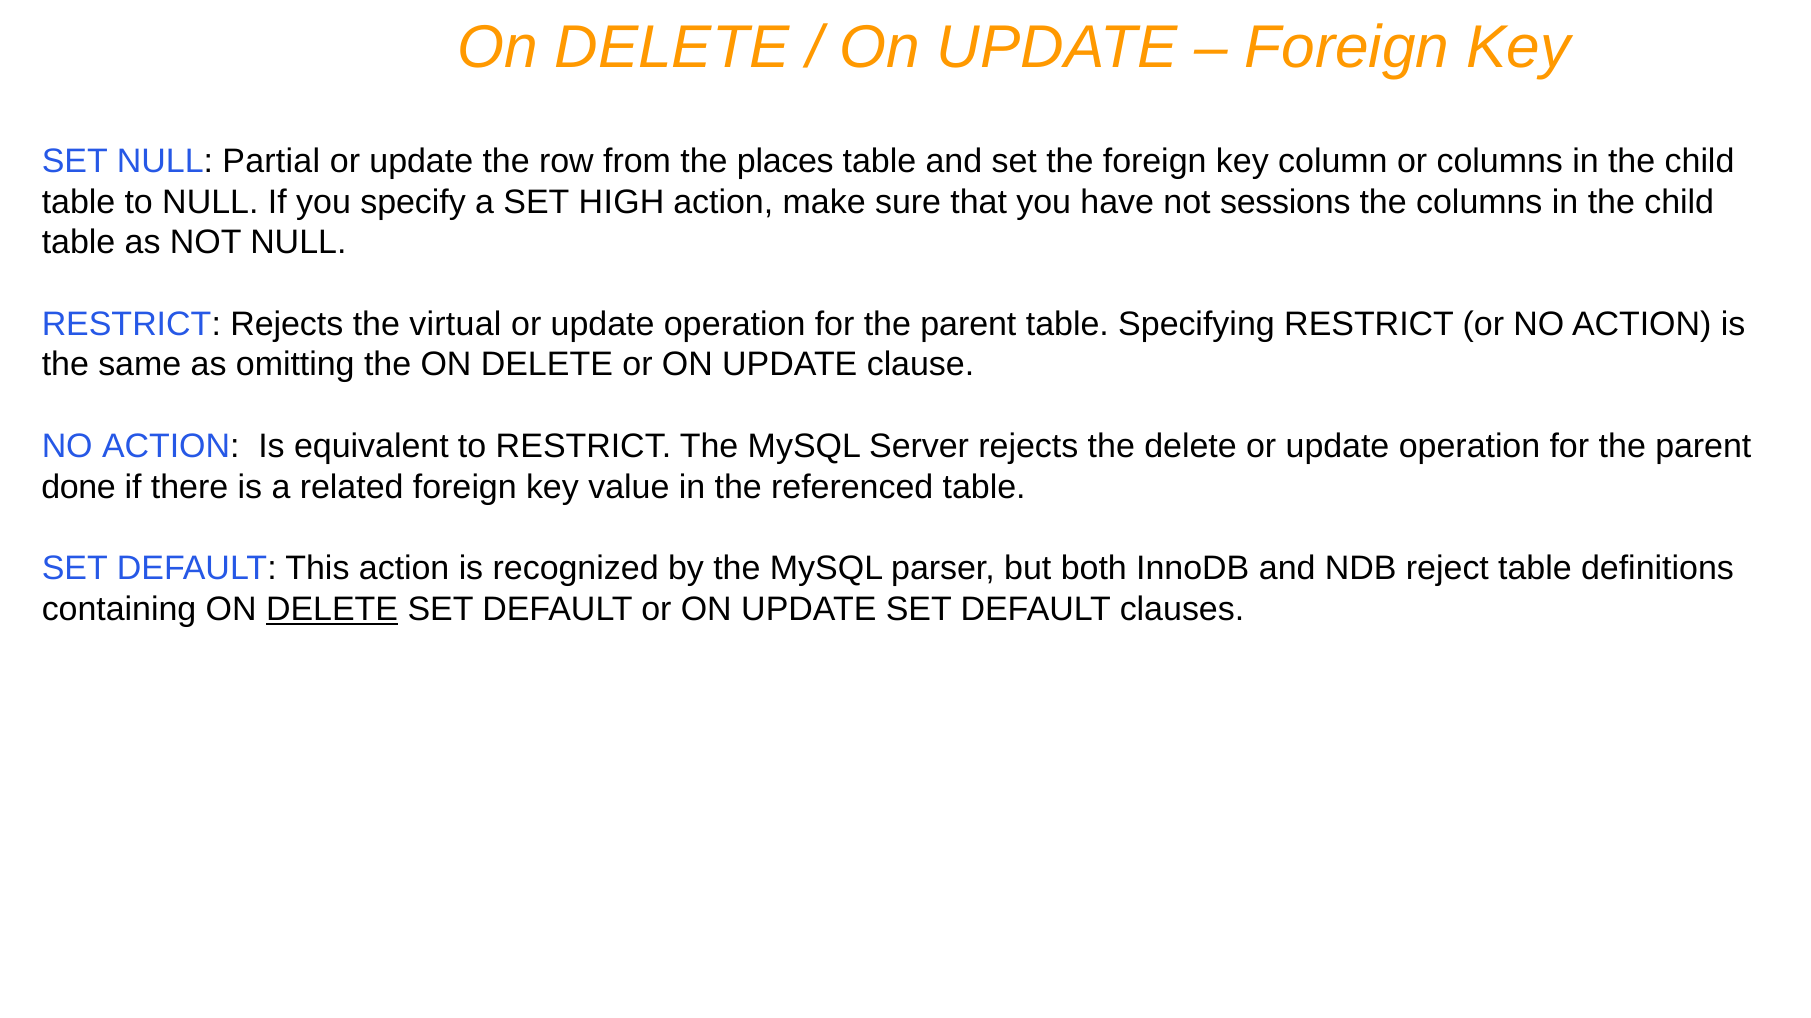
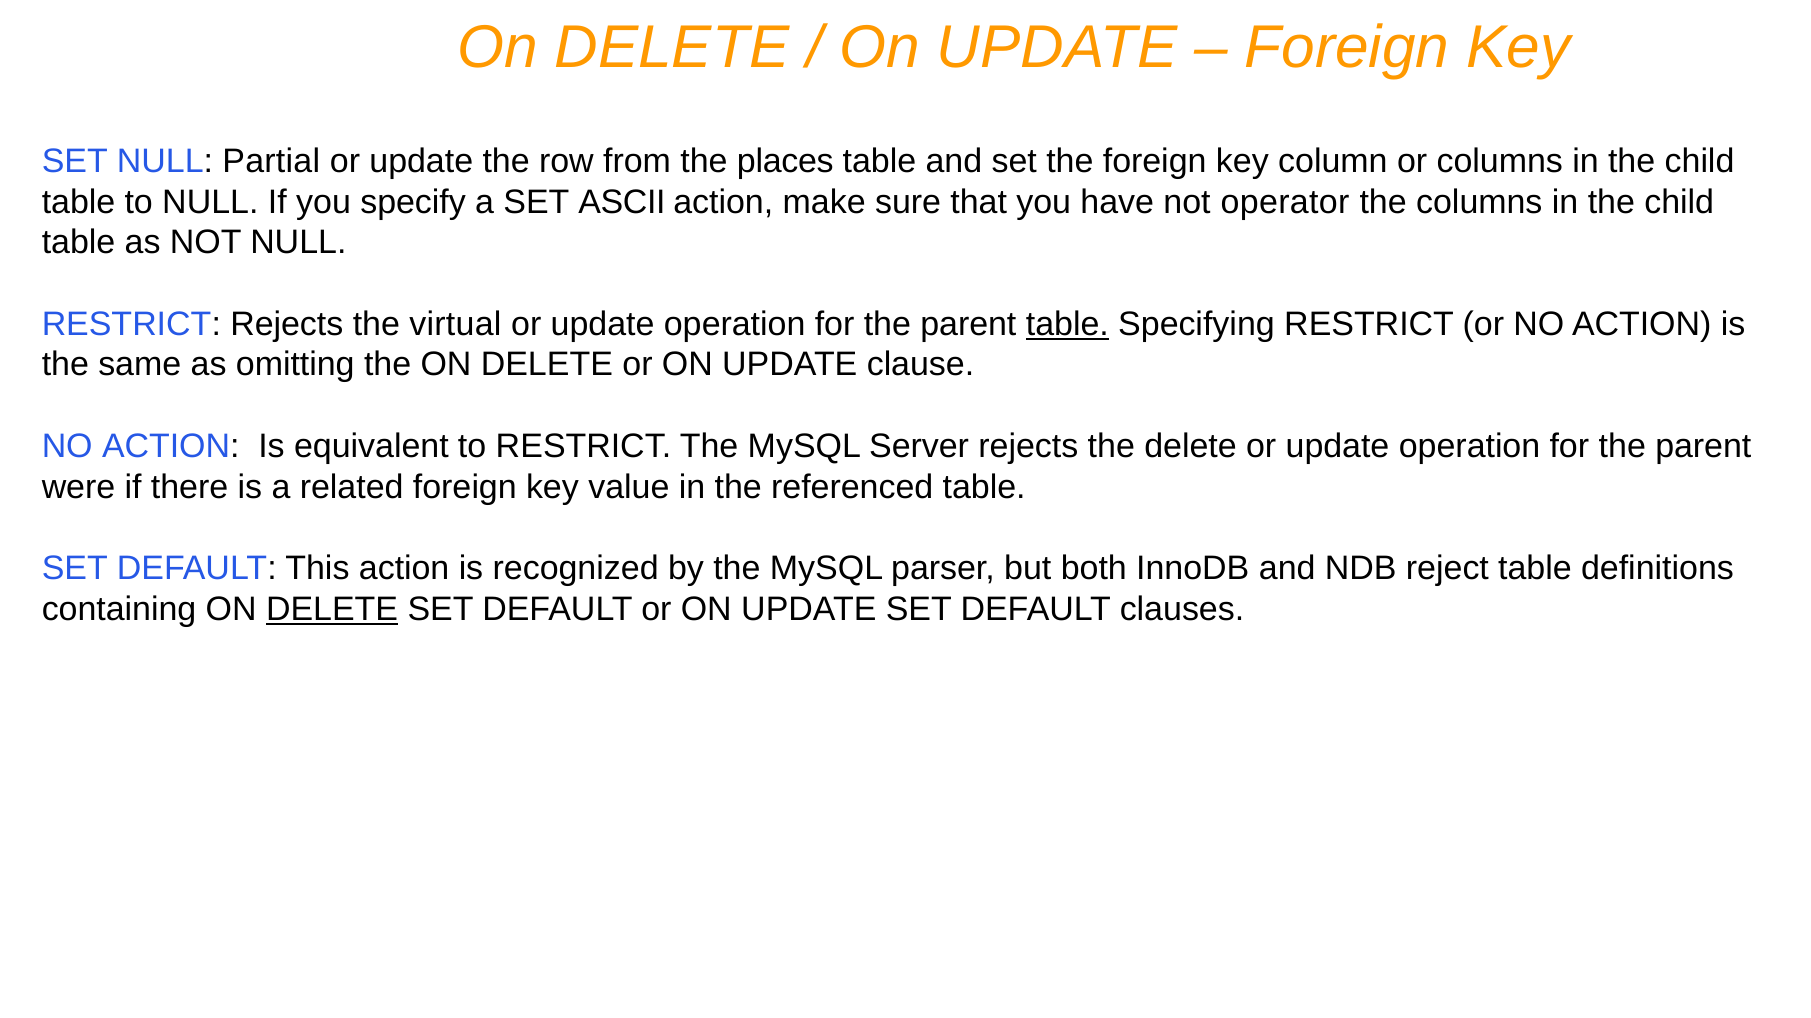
HIGH: HIGH -> ASCII (622, 202)
sessions: sessions -> operator (1285, 202)
table underline: none -> present (1067, 324)
done: done -> were (78, 487)
